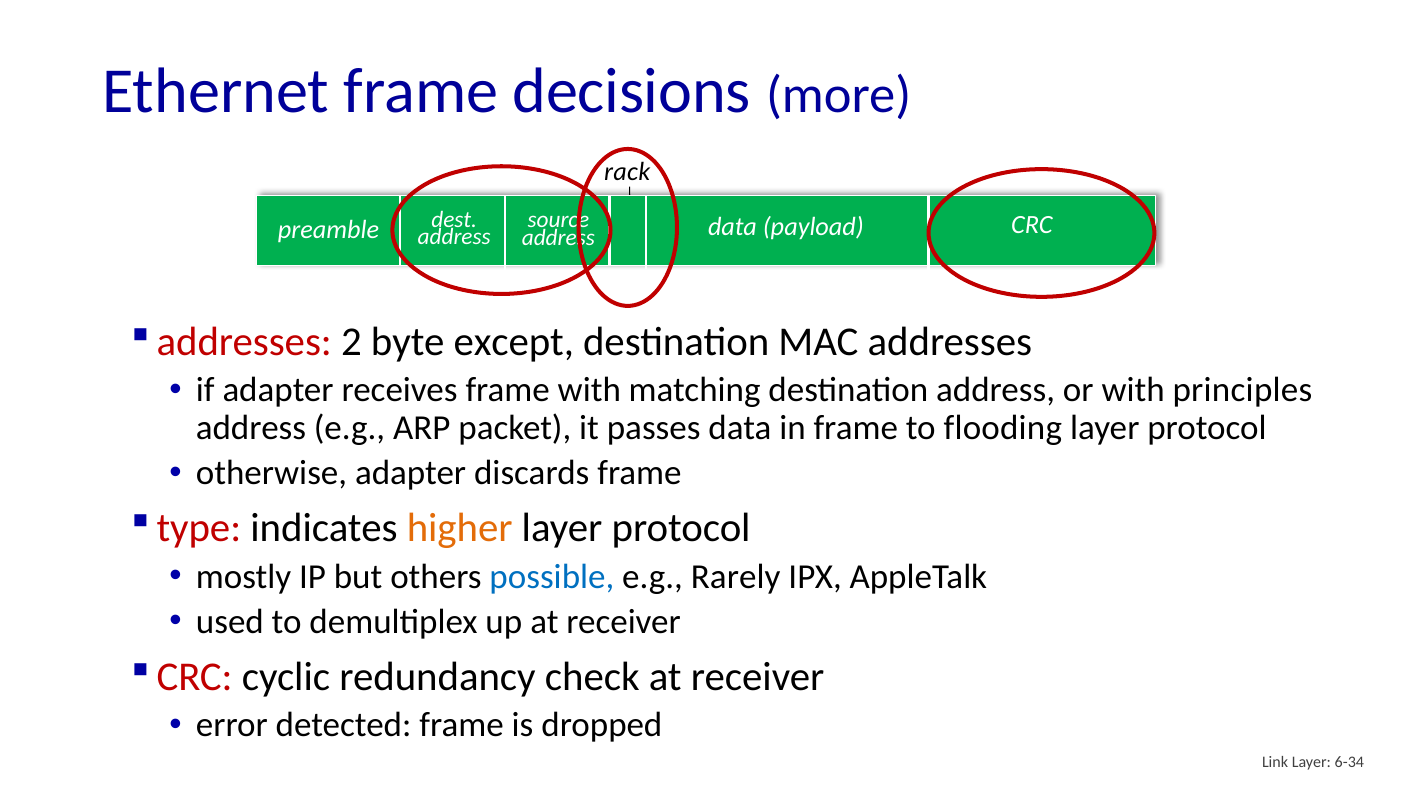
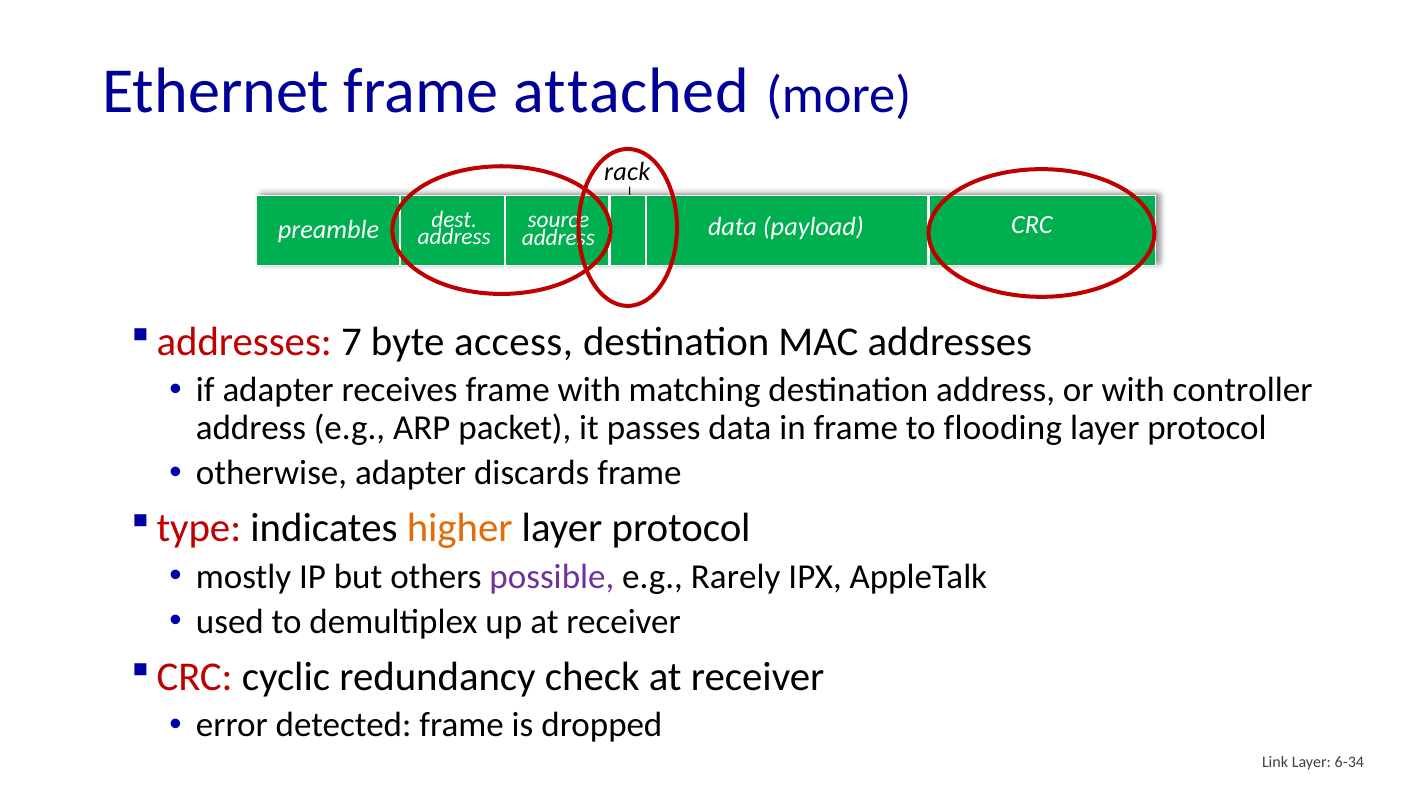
decisions: decisions -> attached (631, 91)
2: 2 -> 7 (351, 342)
except: except -> access (514, 342)
principles: principles -> controller (1243, 390)
possible colour: blue -> purple (552, 577)
